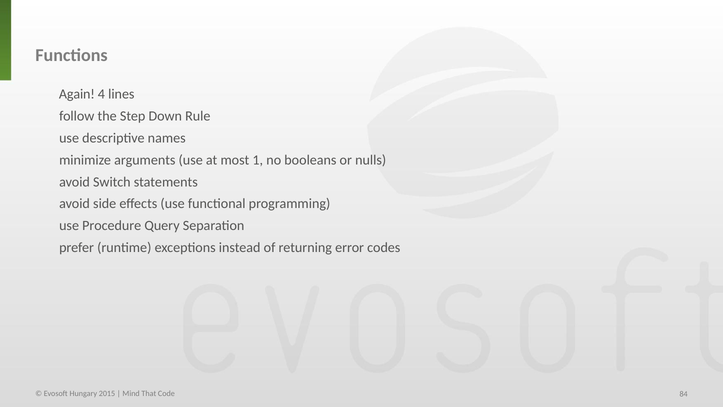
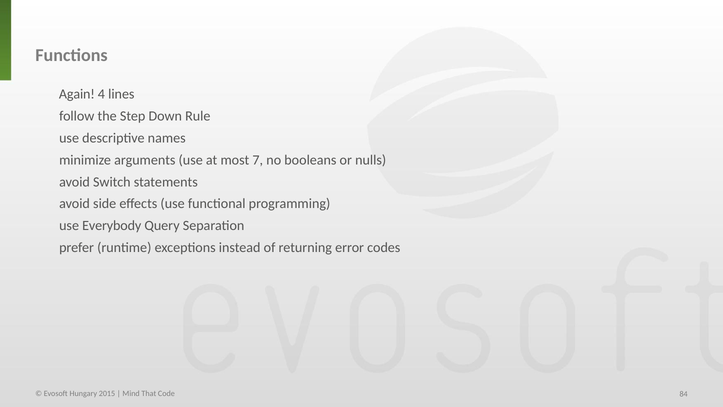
1: 1 -> 7 (258, 160)
Procedure: Procedure -> Everybody (112, 226)
